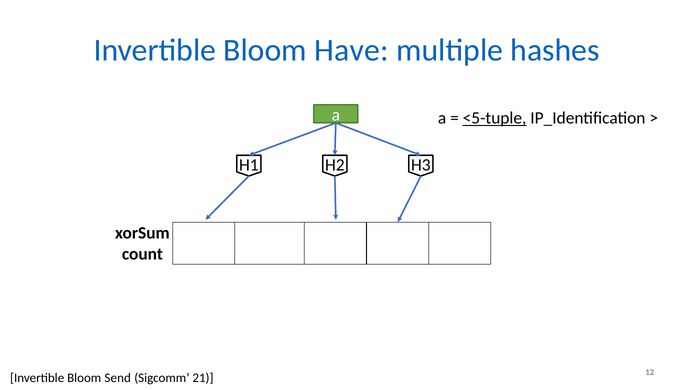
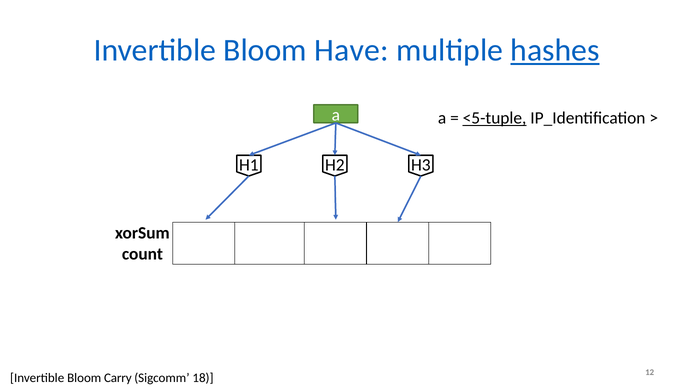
hashes underline: none -> present (555, 50)
Send: Send -> Carry (118, 378)
21: 21 -> 18 (203, 378)
